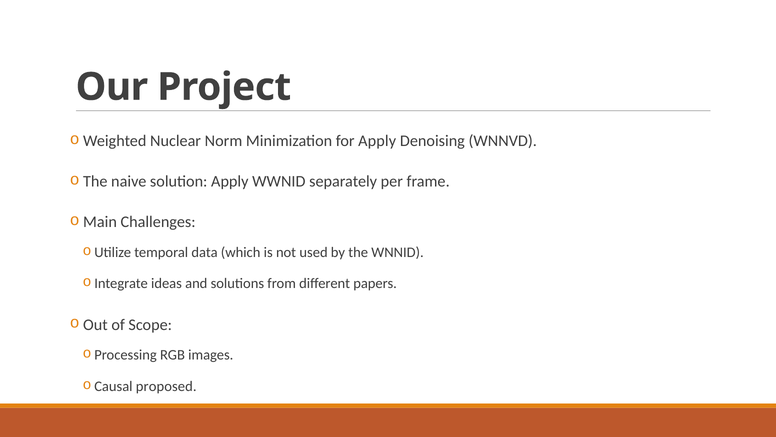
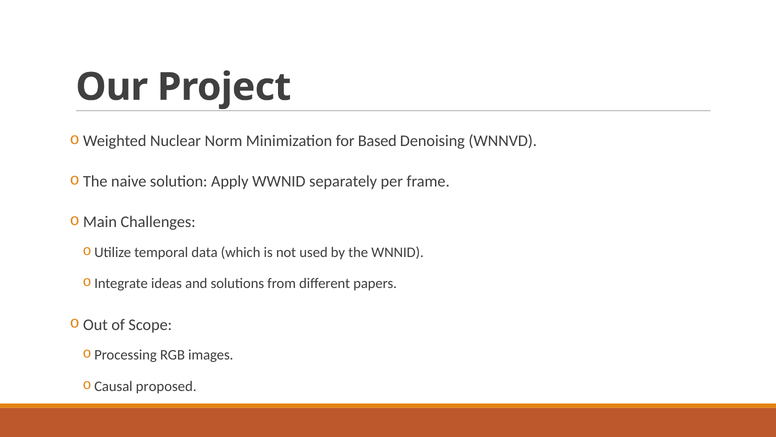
for Apply: Apply -> Based (377, 141)
